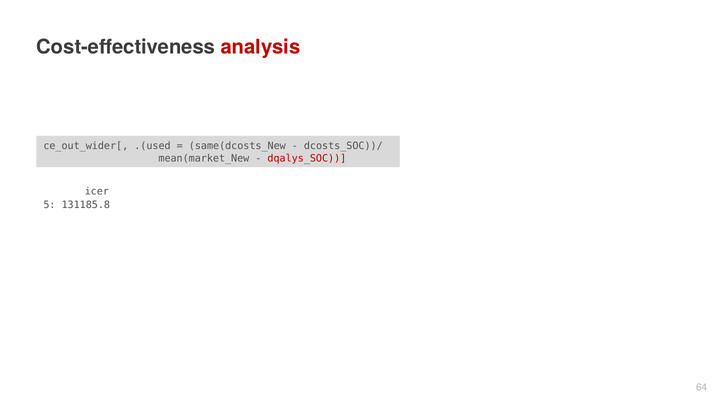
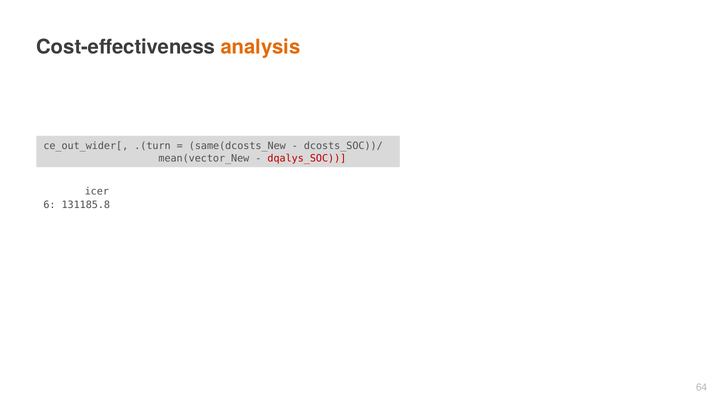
analysis colour: red -> orange (260, 47)
.(used: .(used -> .(turn (152, 146)
mean(market_New: mean(market_New -> mean(vector_New (204, 158)
5: 5 -> 6 (50, 205)
